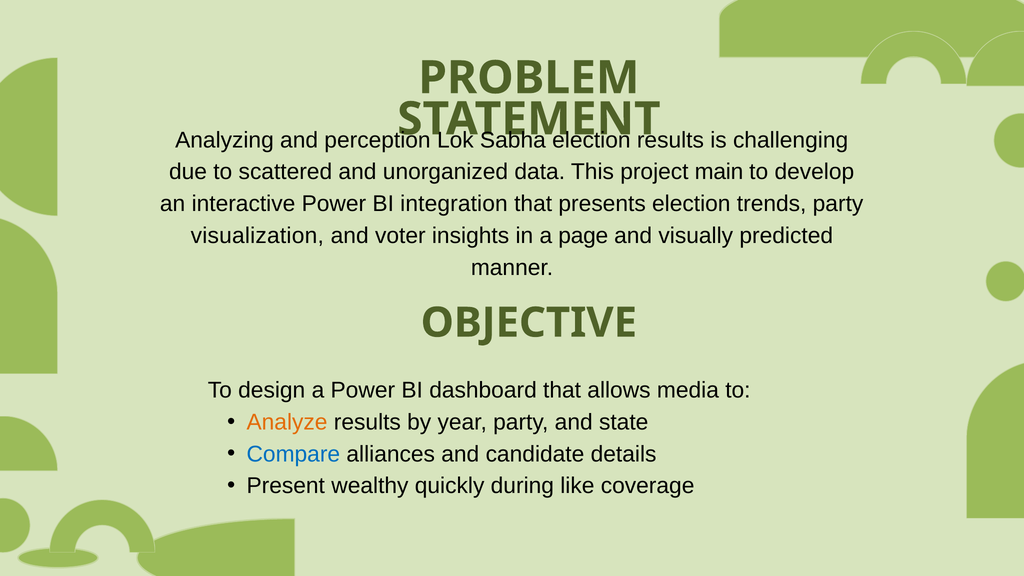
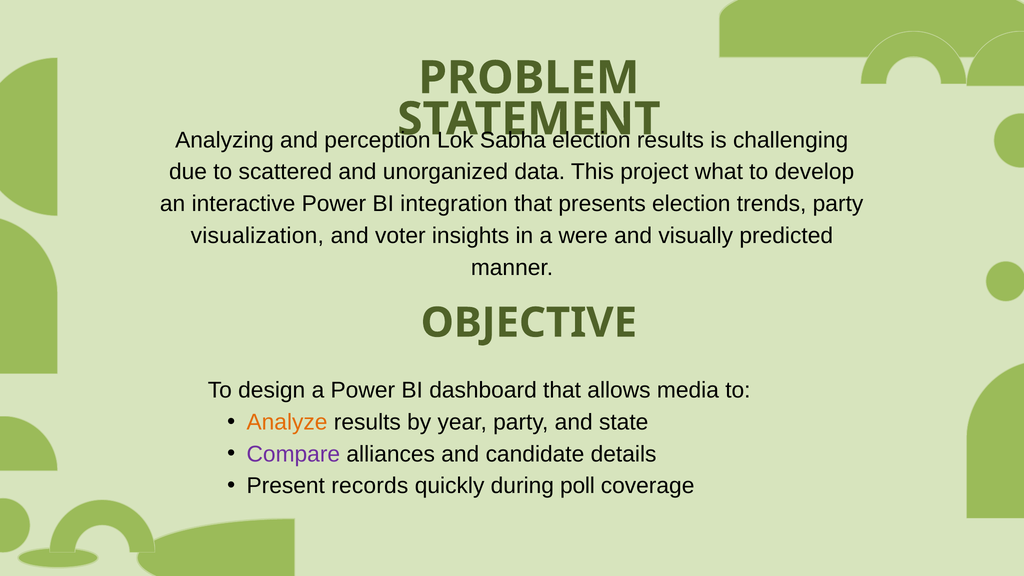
main: main -> what (719, 172)
page: page -> were (583, 236)
Compare colour: blue -> purple (293, 454)
wealthy: wealthy -> records (370, 486)
like: like -> poll (577, 486)
